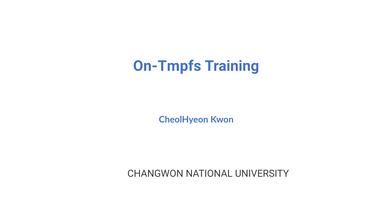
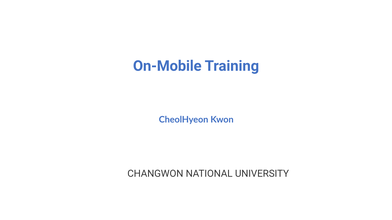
On-Tmpfs: On-Tmpfs -> On-Mobile (167, 66)
